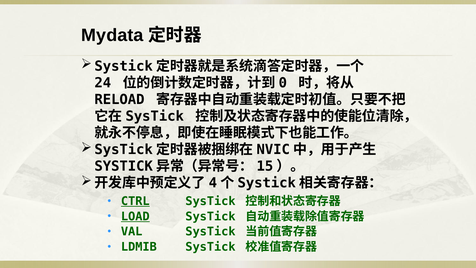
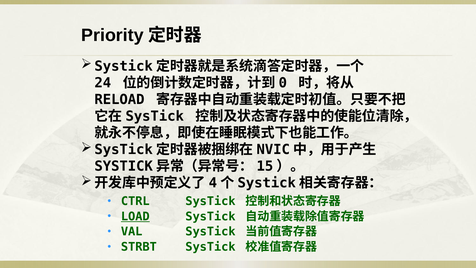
Mydata: Mydata -> Priority (113, 35)
CTRL underline: present -> none (135, 201)
LDMIB: LDMIB -> STRBT (139, 247)
